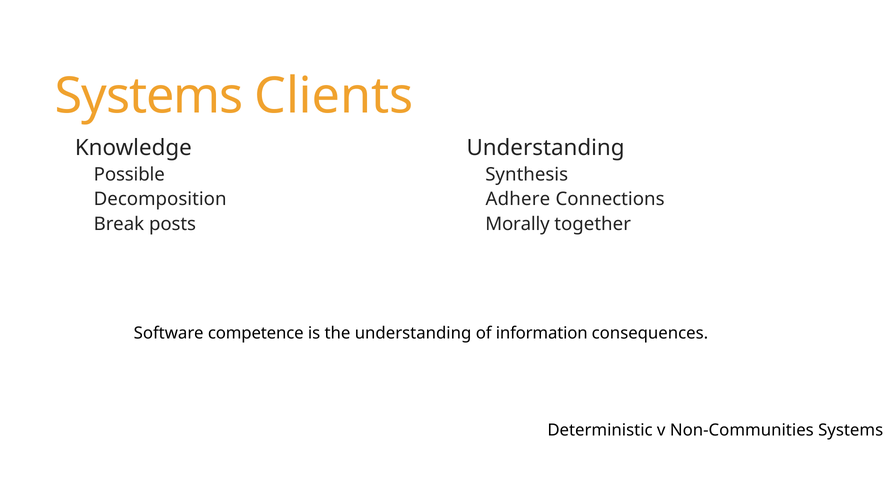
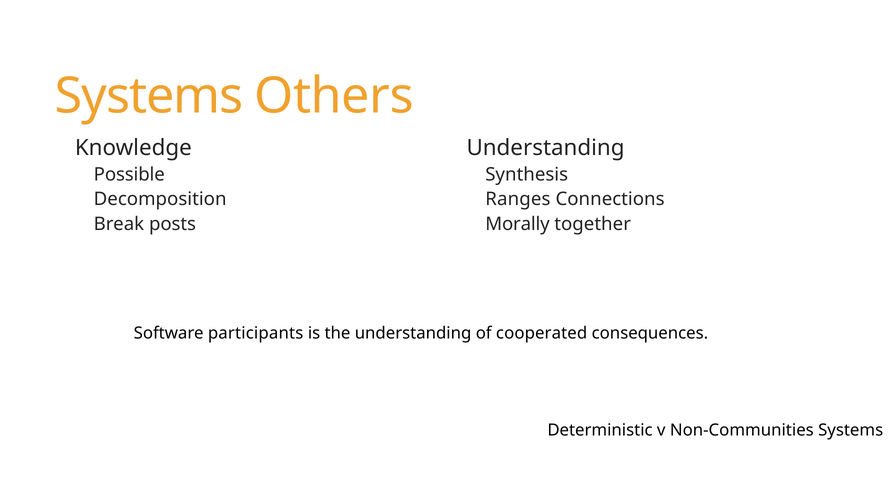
Clients: Clients -> Others (334, 96)
Adhere: Adhere -> Ranges (518, 199)
competence: competence -> participants (256, 333)
information: information -> cooperated (542, 333)
